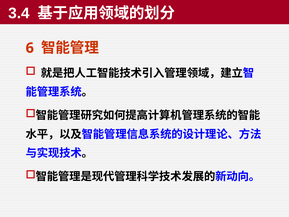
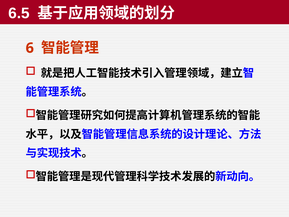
3.4: 3.4 -> 6.5 (19, 13)
